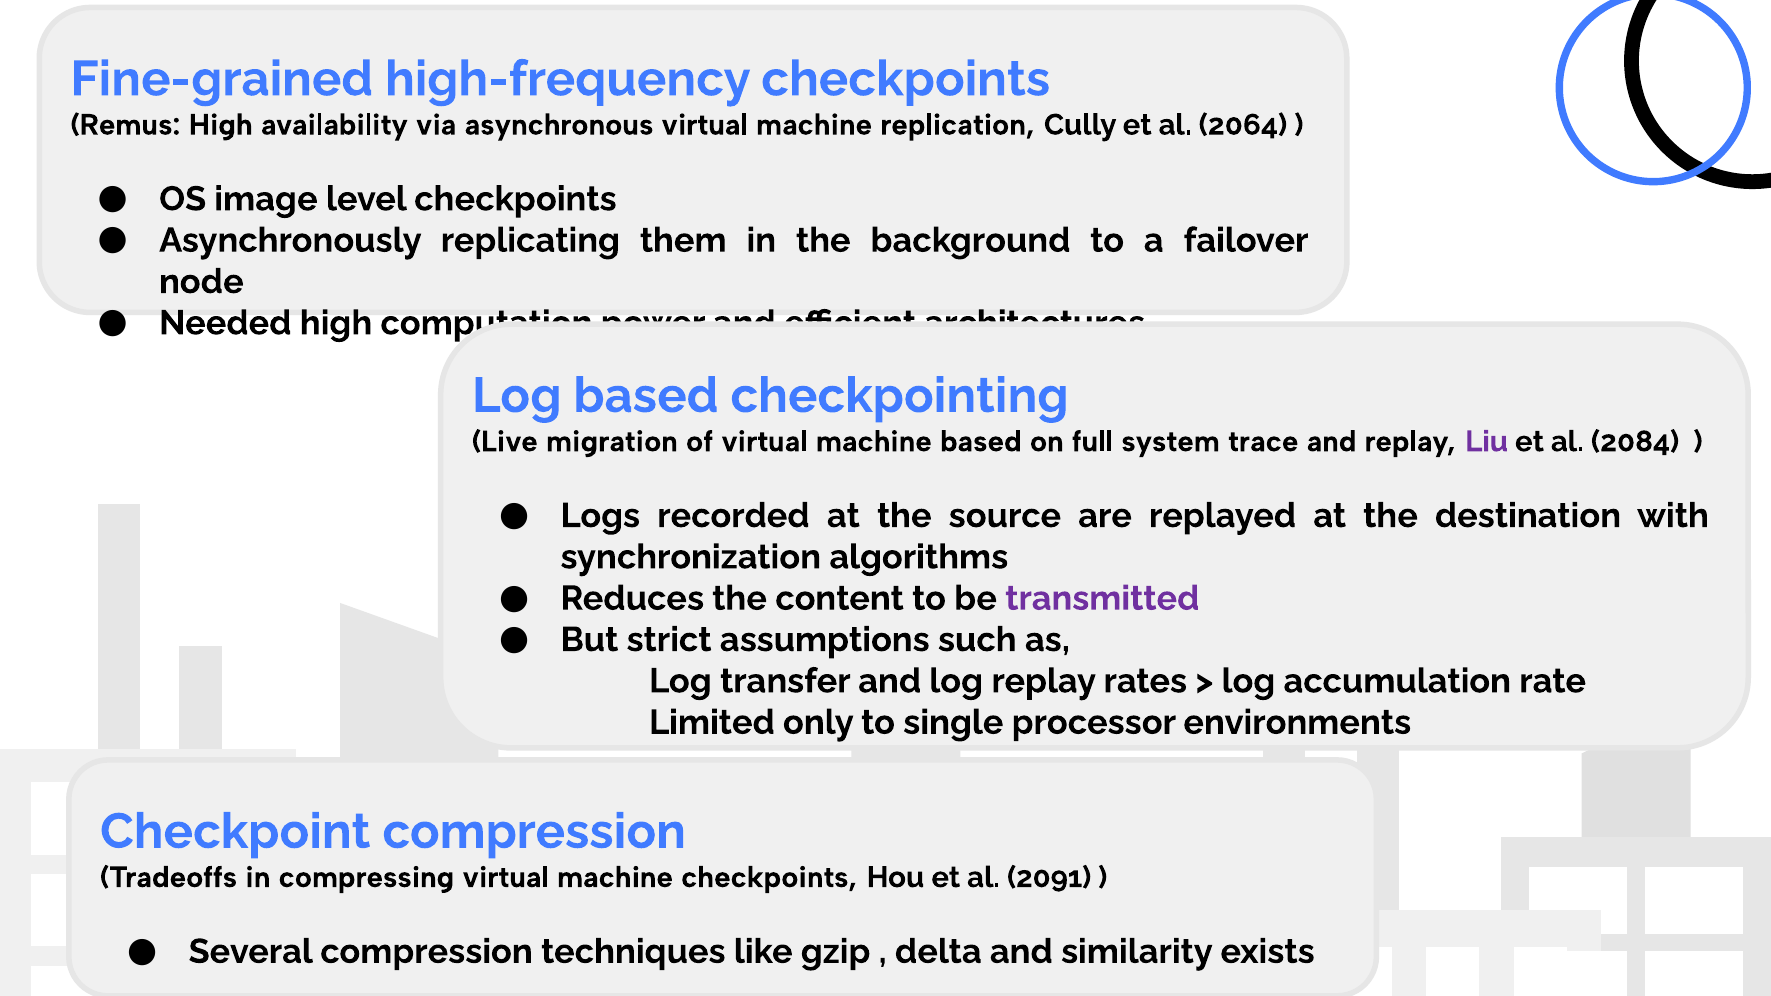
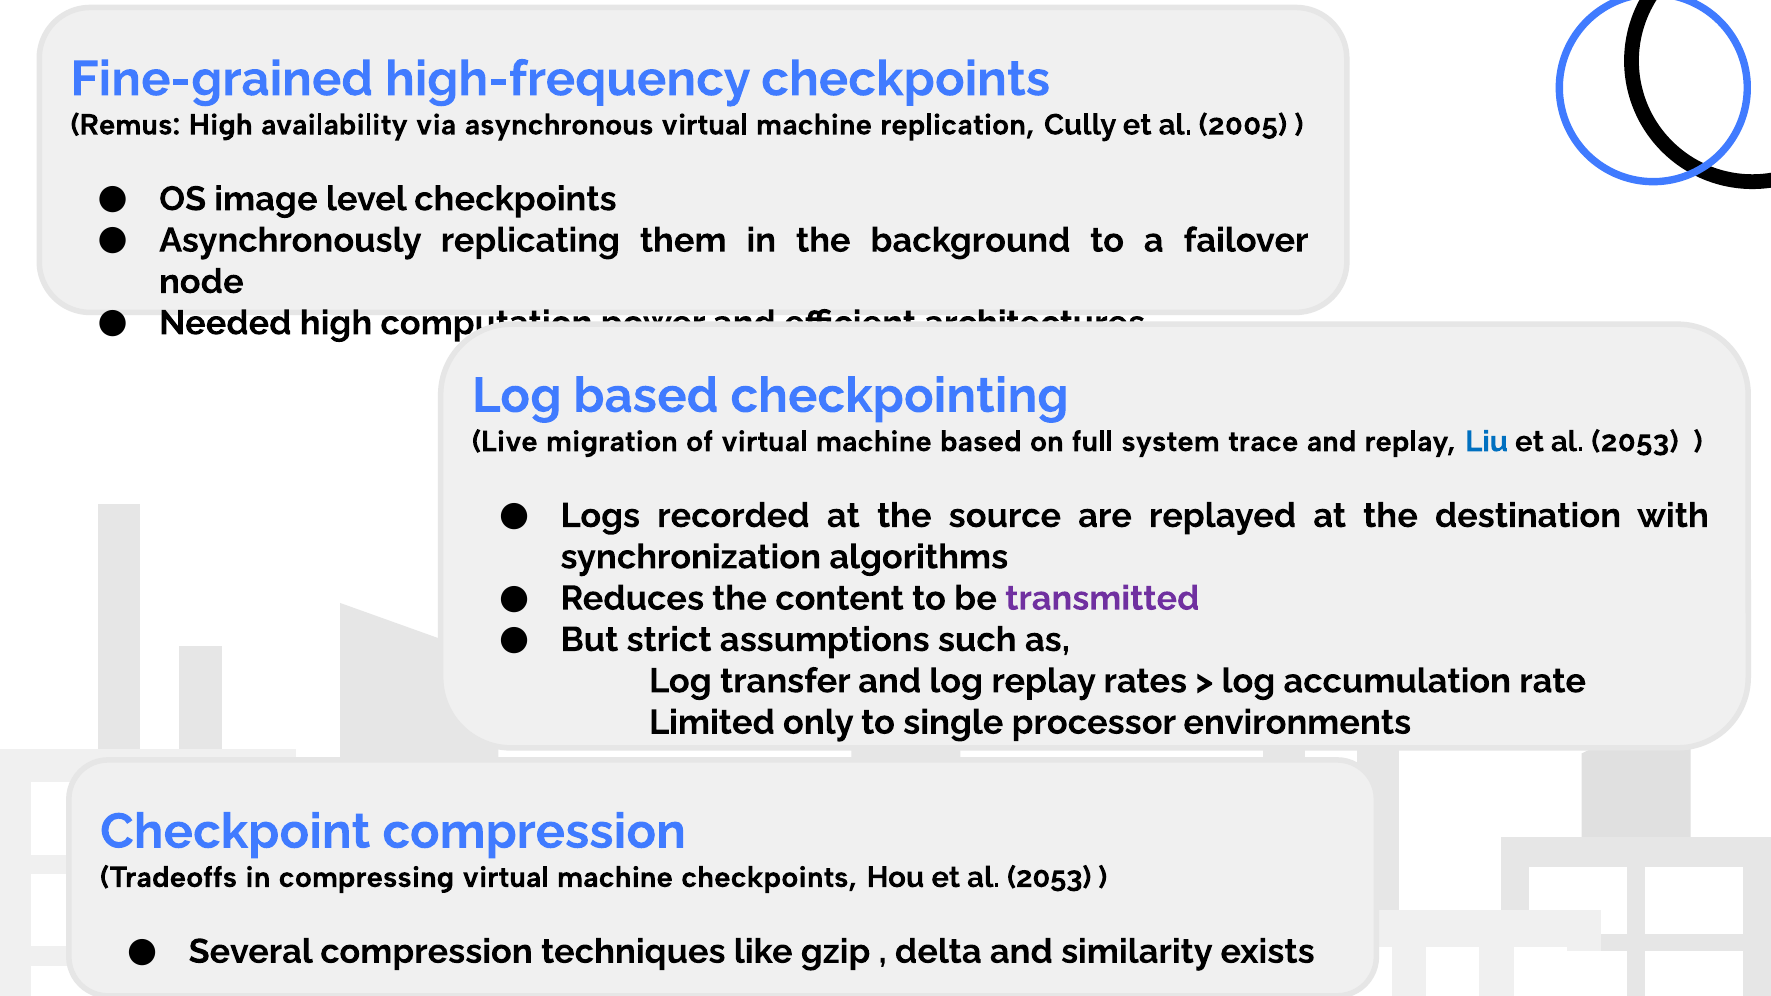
2064: 2064 -> 2005 (1243, 125)
Liu colour: purple -> blue (1487, 442)
2084: 2084 -> 2053 (1635, 442)
Hou et al 2091: 2091 -> 2053 (1049, 878)
